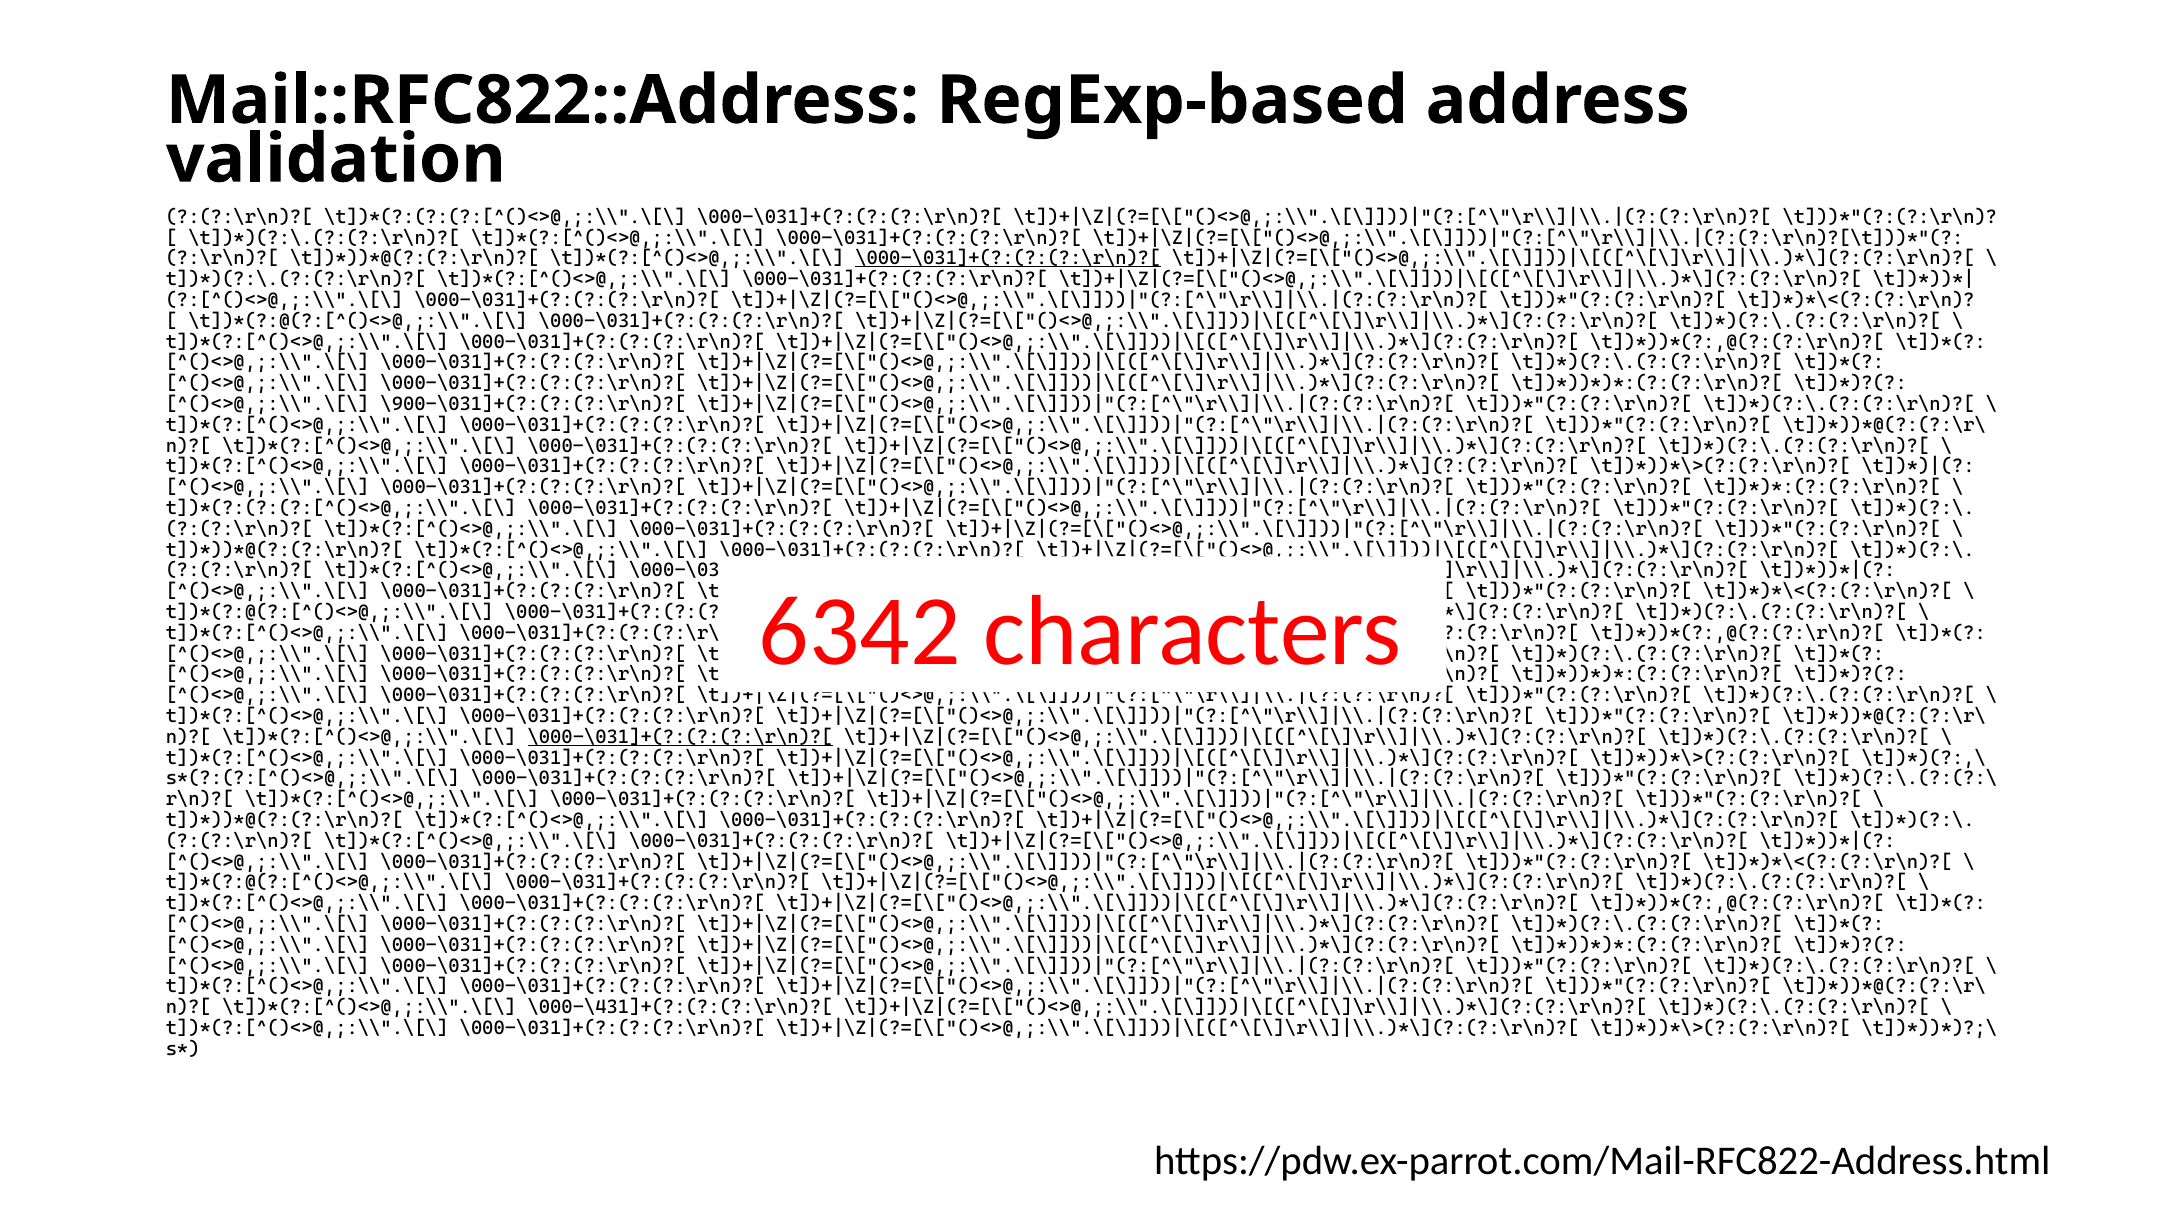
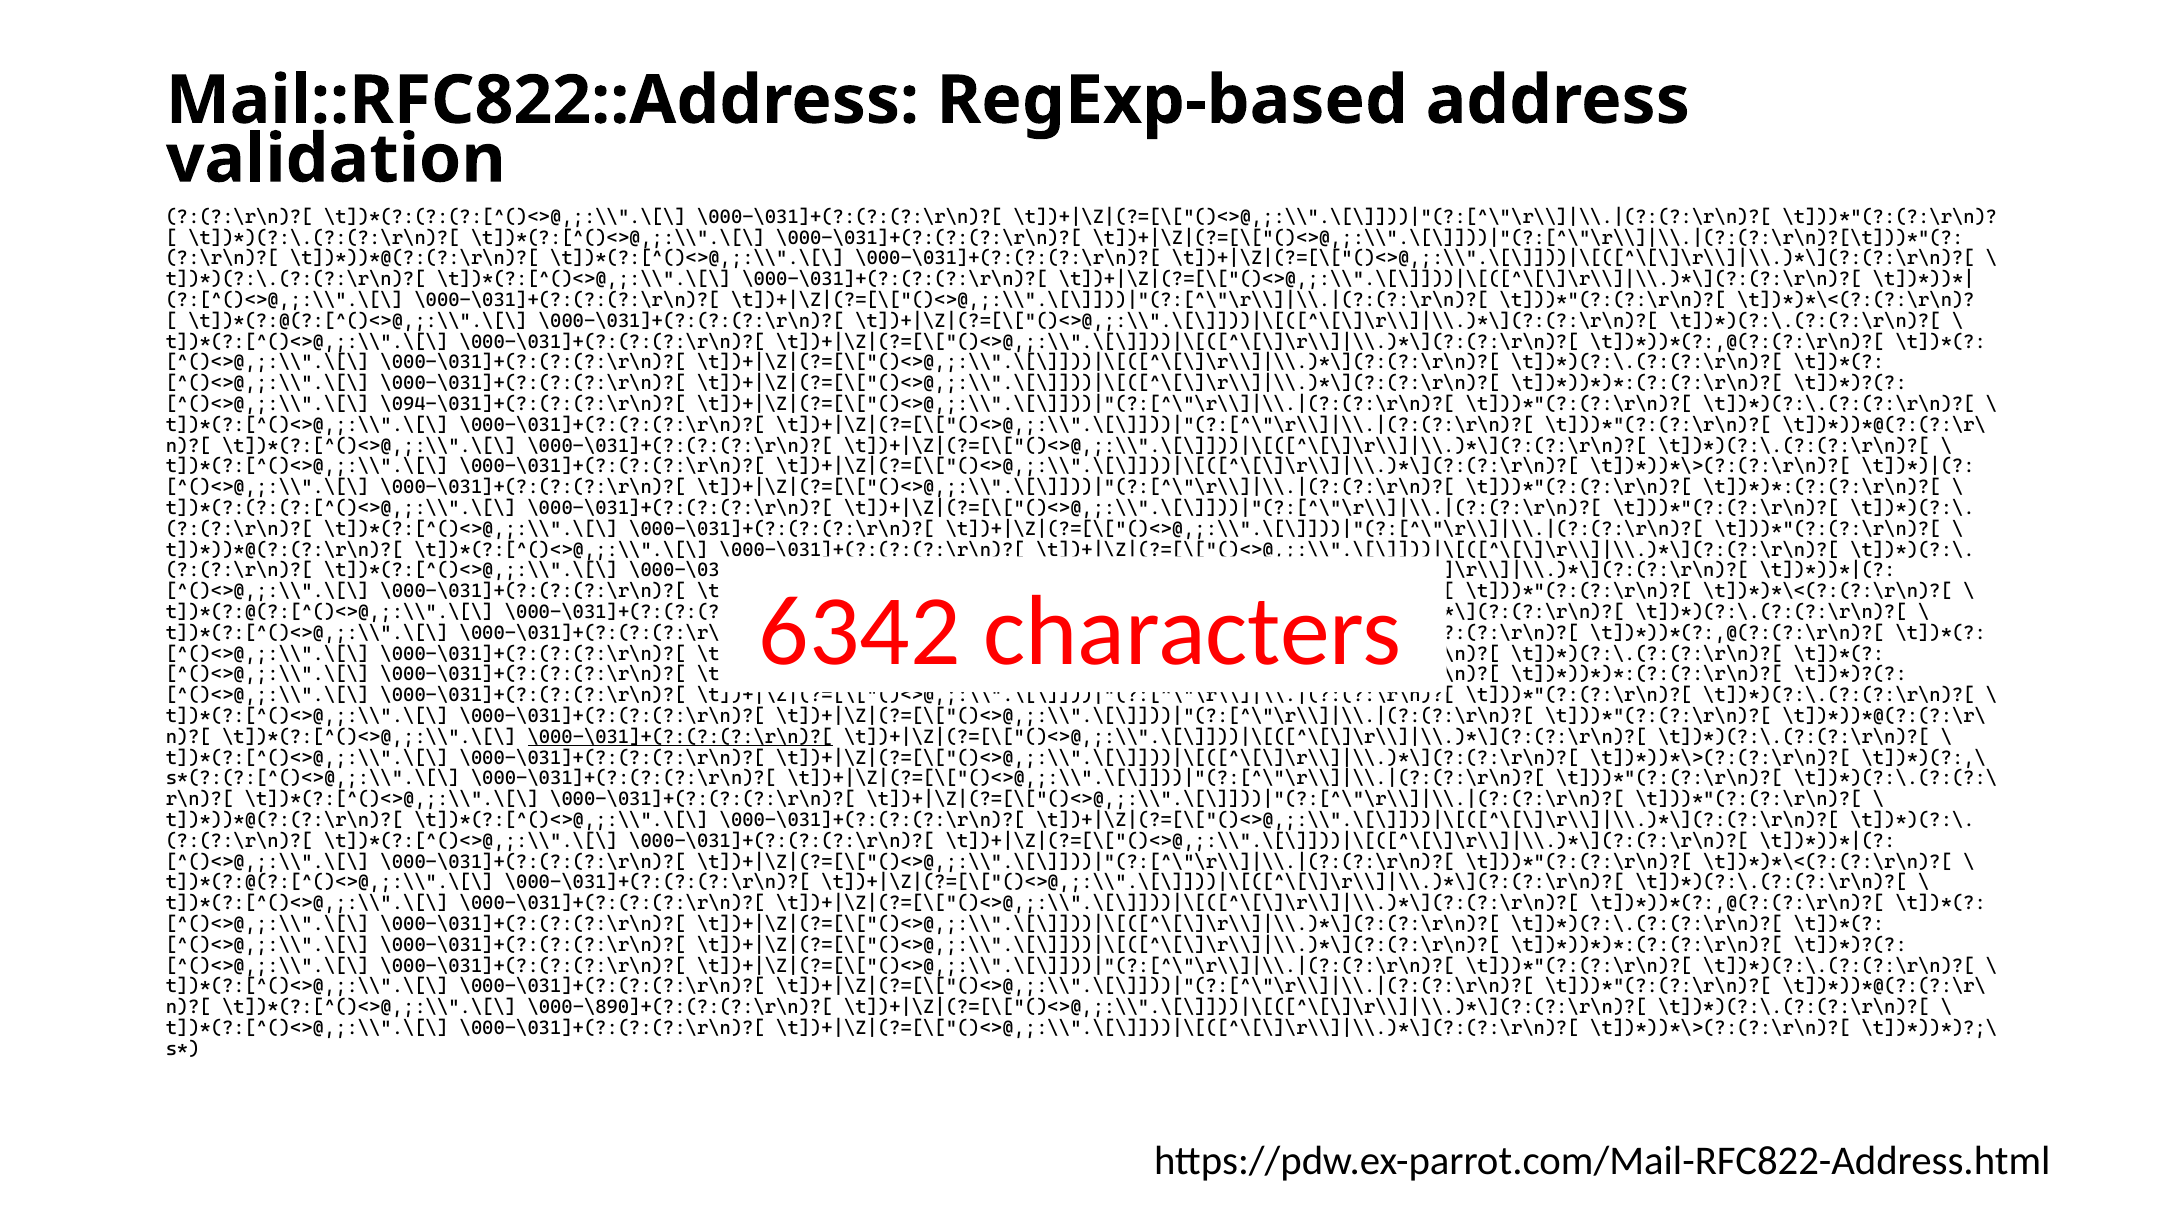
\000-\031]+(?:(?:(?:\r\n)?[ underline: present -> none (1008, 259)
\900-\031]+(?:(?:(?:\r\n)?[: \900-\031]+(?:(?:(?:\r\n)?[ -> \094-\031]+(?:(?:(?:\r\n)?[ (533, 404)
\000-\431]+(?:(?:(?:\r\n)?[: \000-\431]+(?:(?:(?:\r\n)?[ -> \000-\890]+(?:(?:(?:\r\n)?[ (680, 1008)
